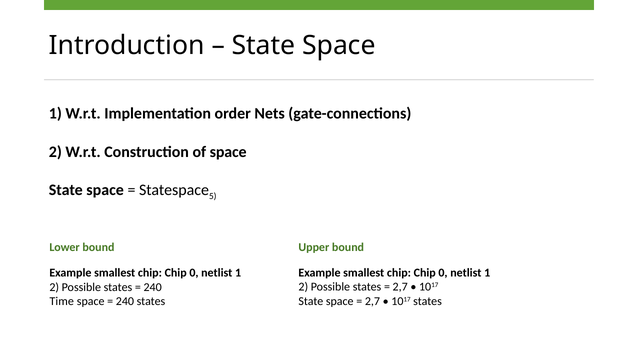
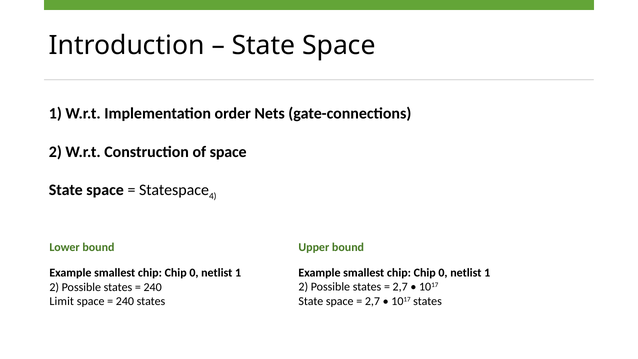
5: 5 -> 4 (213, 196)
Time: Time -> Limit (62, 301)
